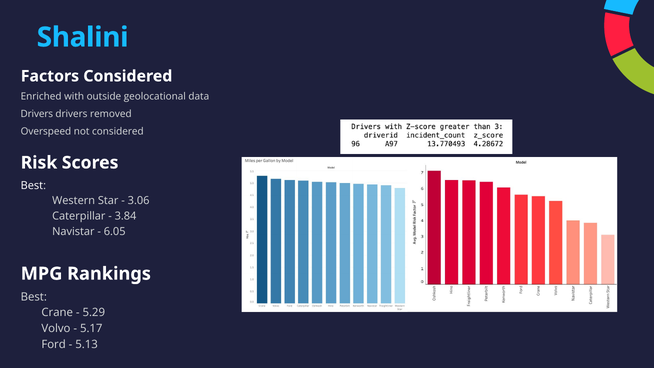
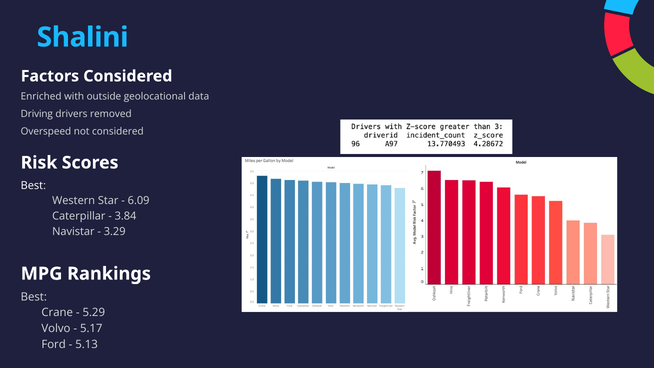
Drivers: Drivers -> Driving (37, 114)
3.06: 3.06 -> 6.09 (139, 201)
6.05: 6.05 -> 3.29 (115, 232)
